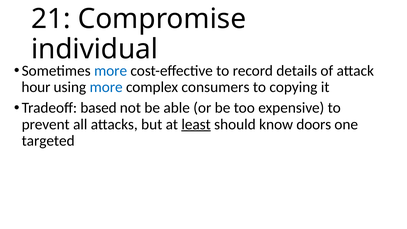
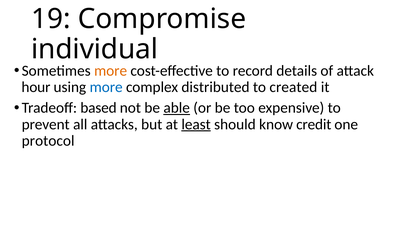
21: 21 -> 19 (51, 19)
more colour: blue -> orange (111, 71)
consumers: consumers -> distributed (216, 87)
copying: copying -> created (293, 87)
able underline: none -> present (177, 108)
doors: doors -> credit (314, 124)
targeted: targeted -> protocol (48, 141)
